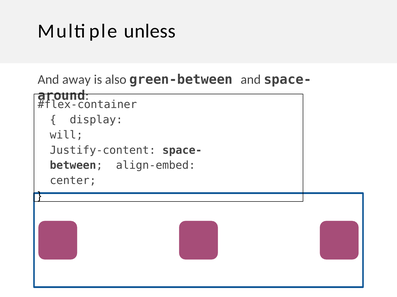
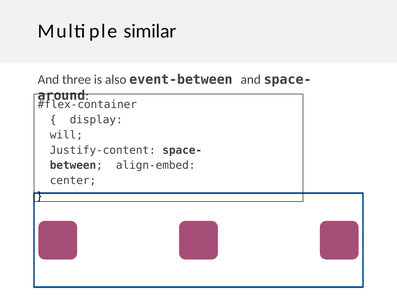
unless: unless -> similar (150, 31)
away: away -> three (77, 80)
green-between: green-between -> event-between (181, 80)
